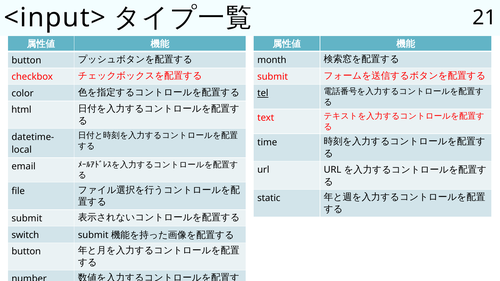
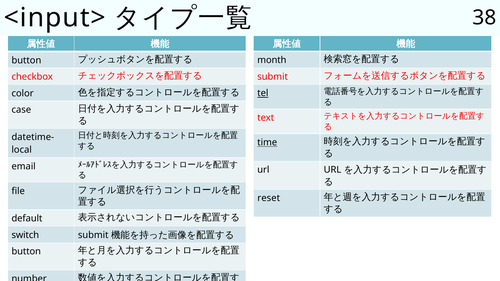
21: 21 -> 38 (484, 18)
html: html -> case (21, 110)
time underline: none -> present (267, 143)
static: static -> reset (269, 198)
submit: submit -> default (27, 219)
